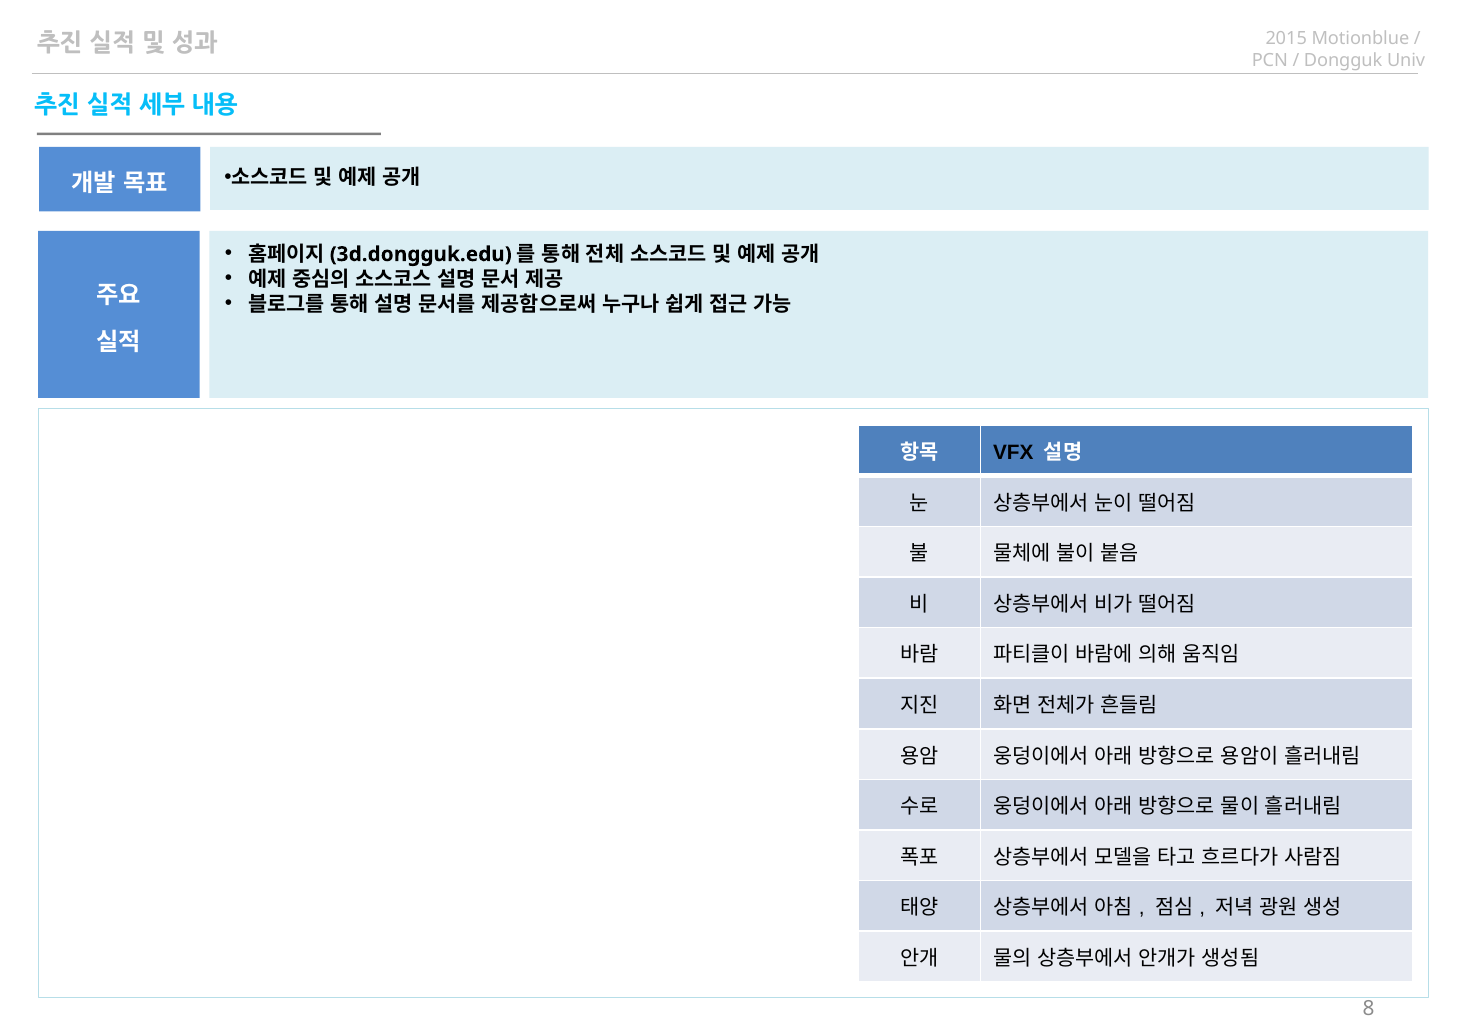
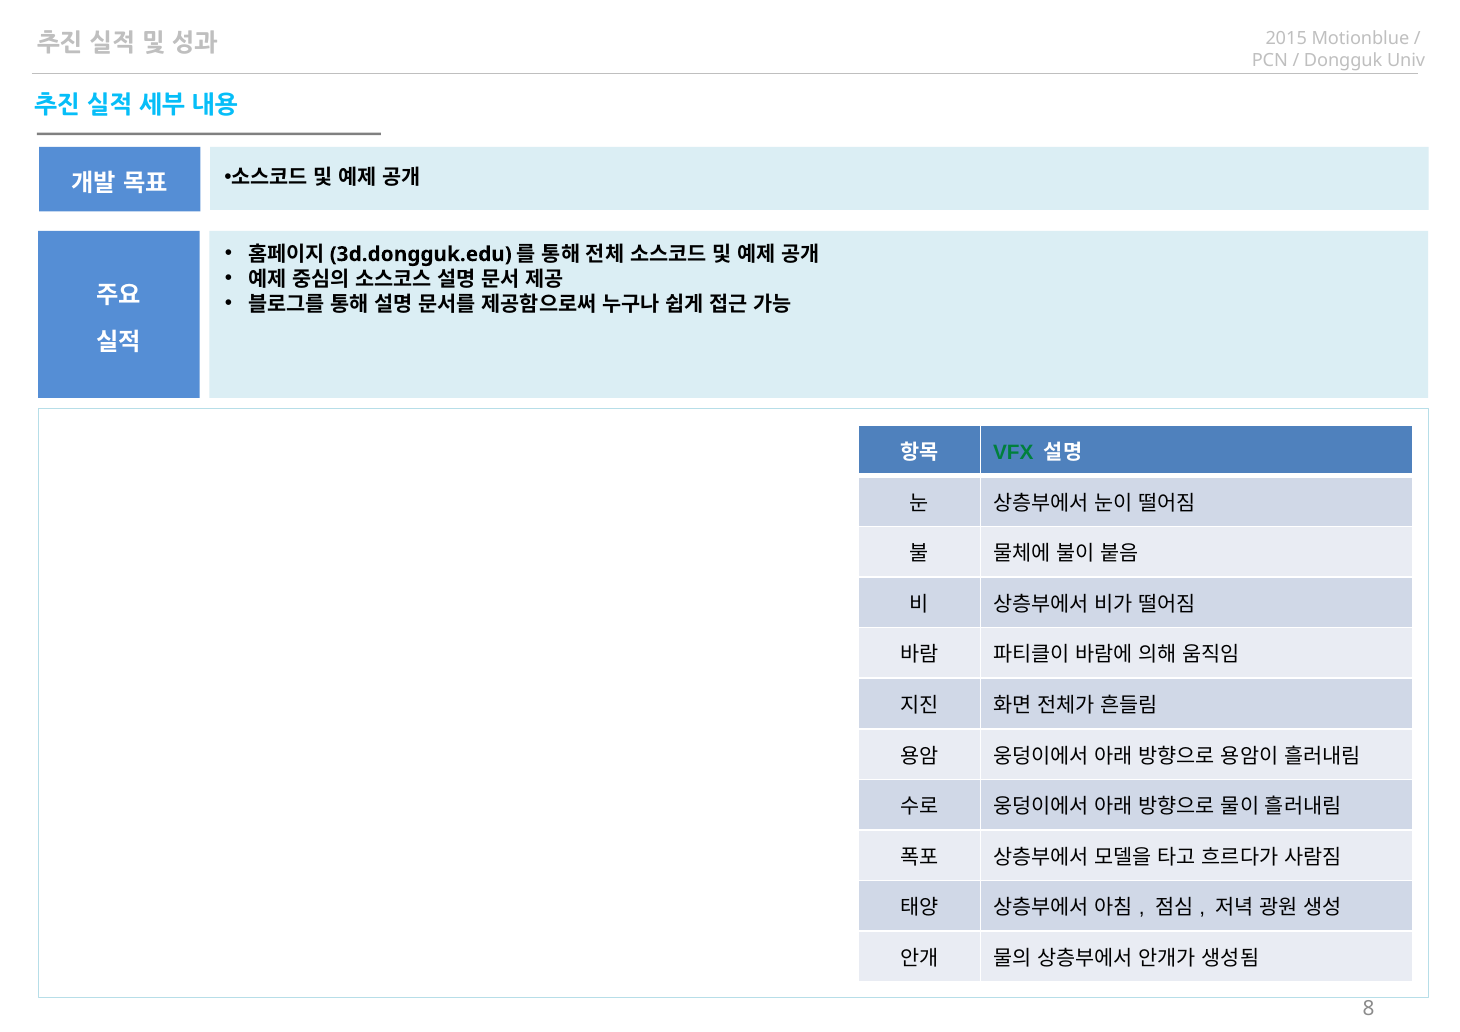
VFX colour: black -> green (1013, 453)
